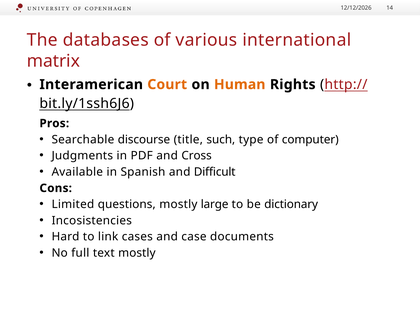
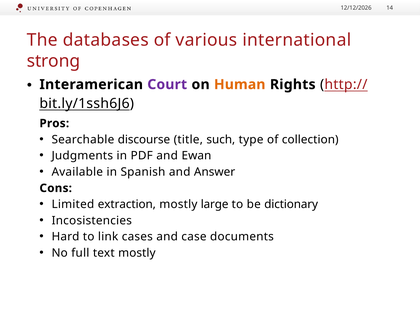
matrix: matrix -> strong (54, 61)
Court colour: orange -> purple (167, 84)
computer: computer -> collection (310, 140)
Cross: Cross -> Ewan (196, 156)
Difficult: Difficult -> Answer (215, 172)
questions: questions -> extraction (127, 204)
